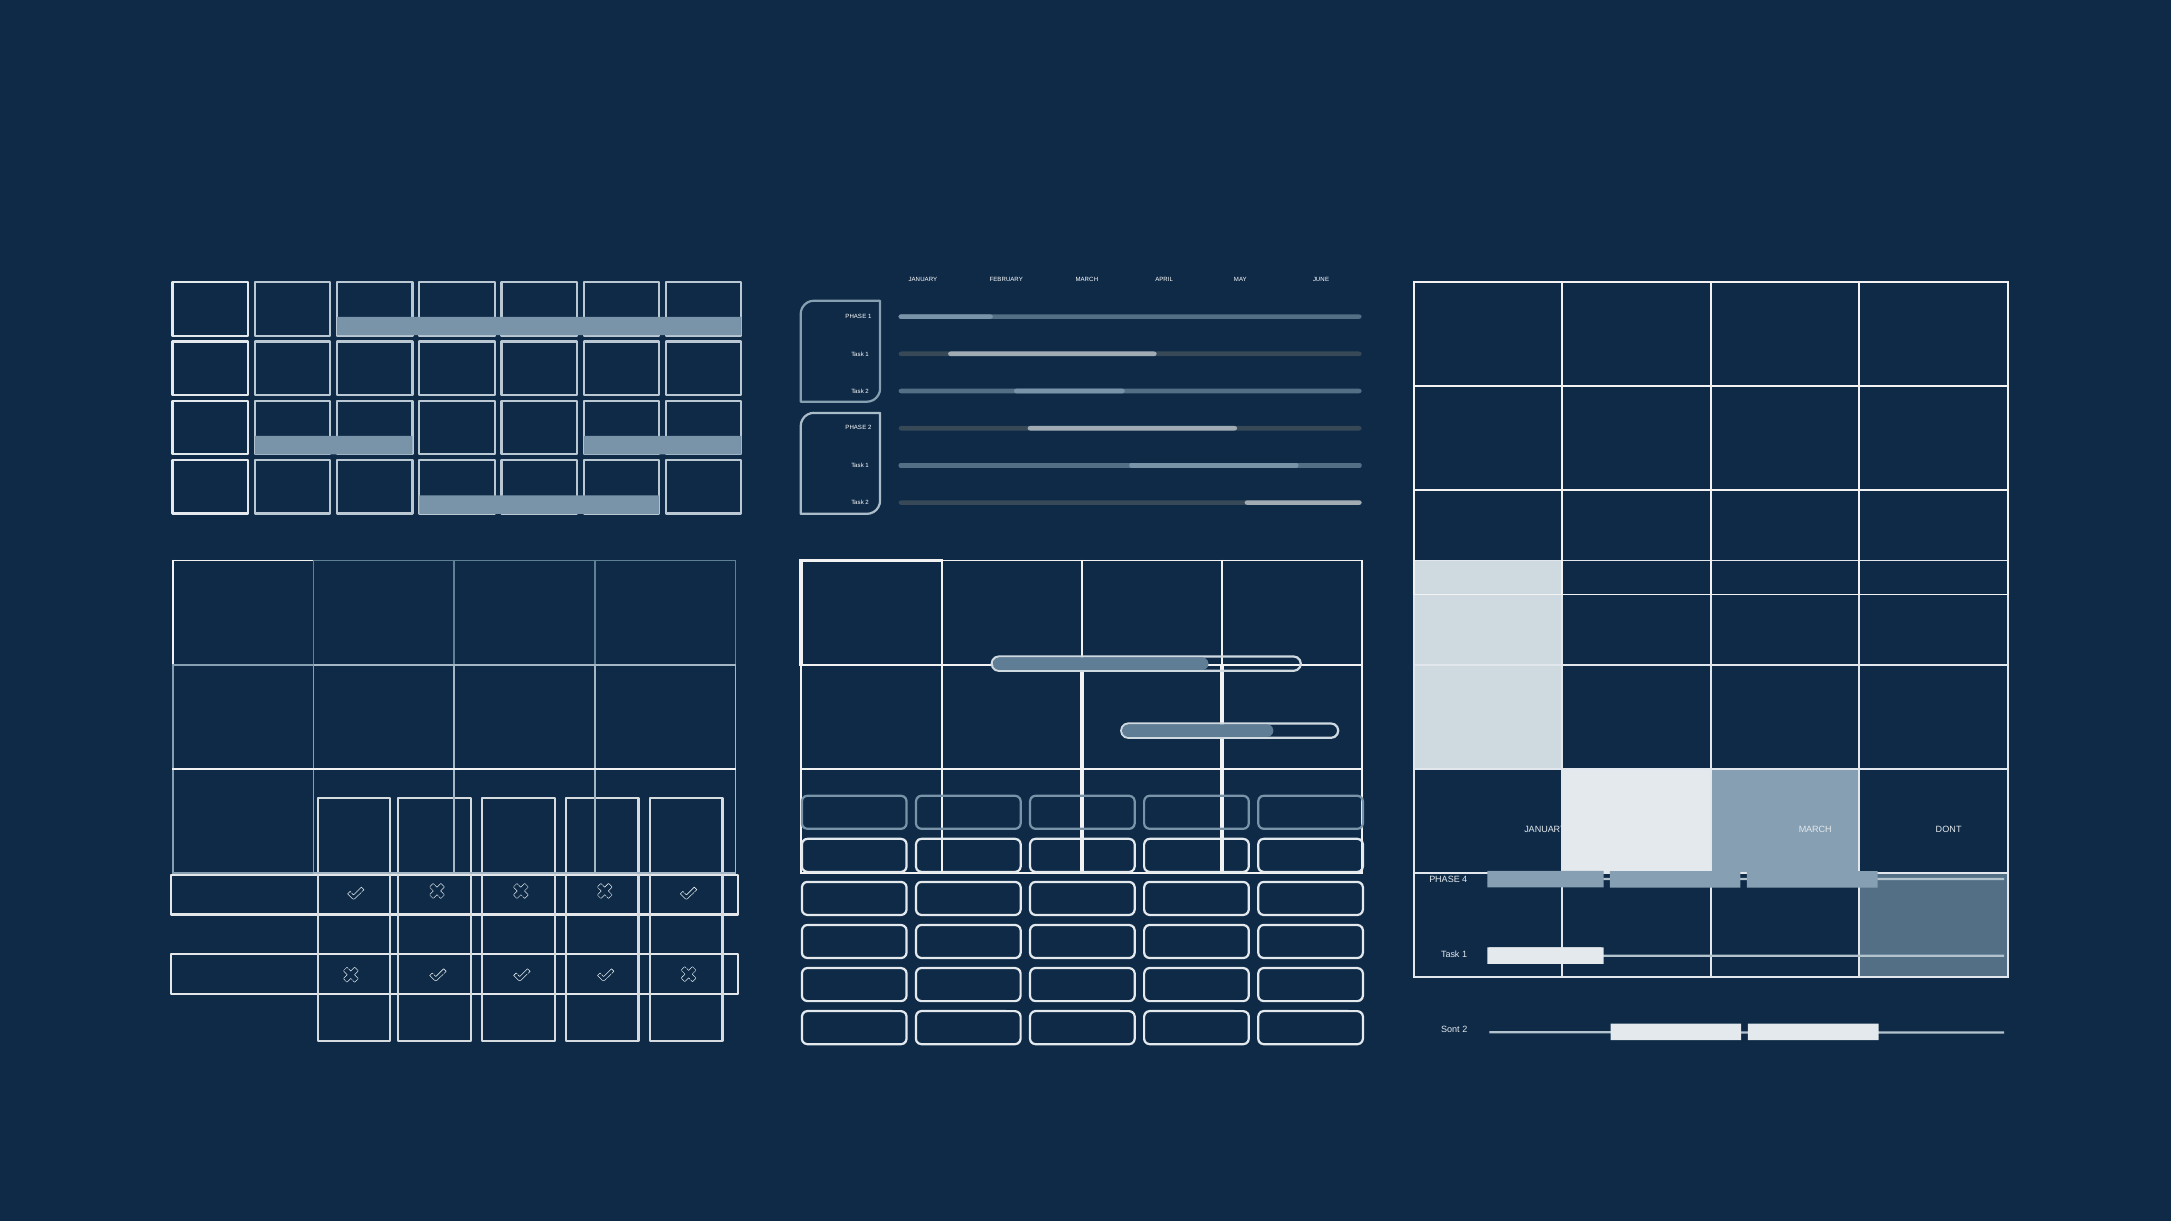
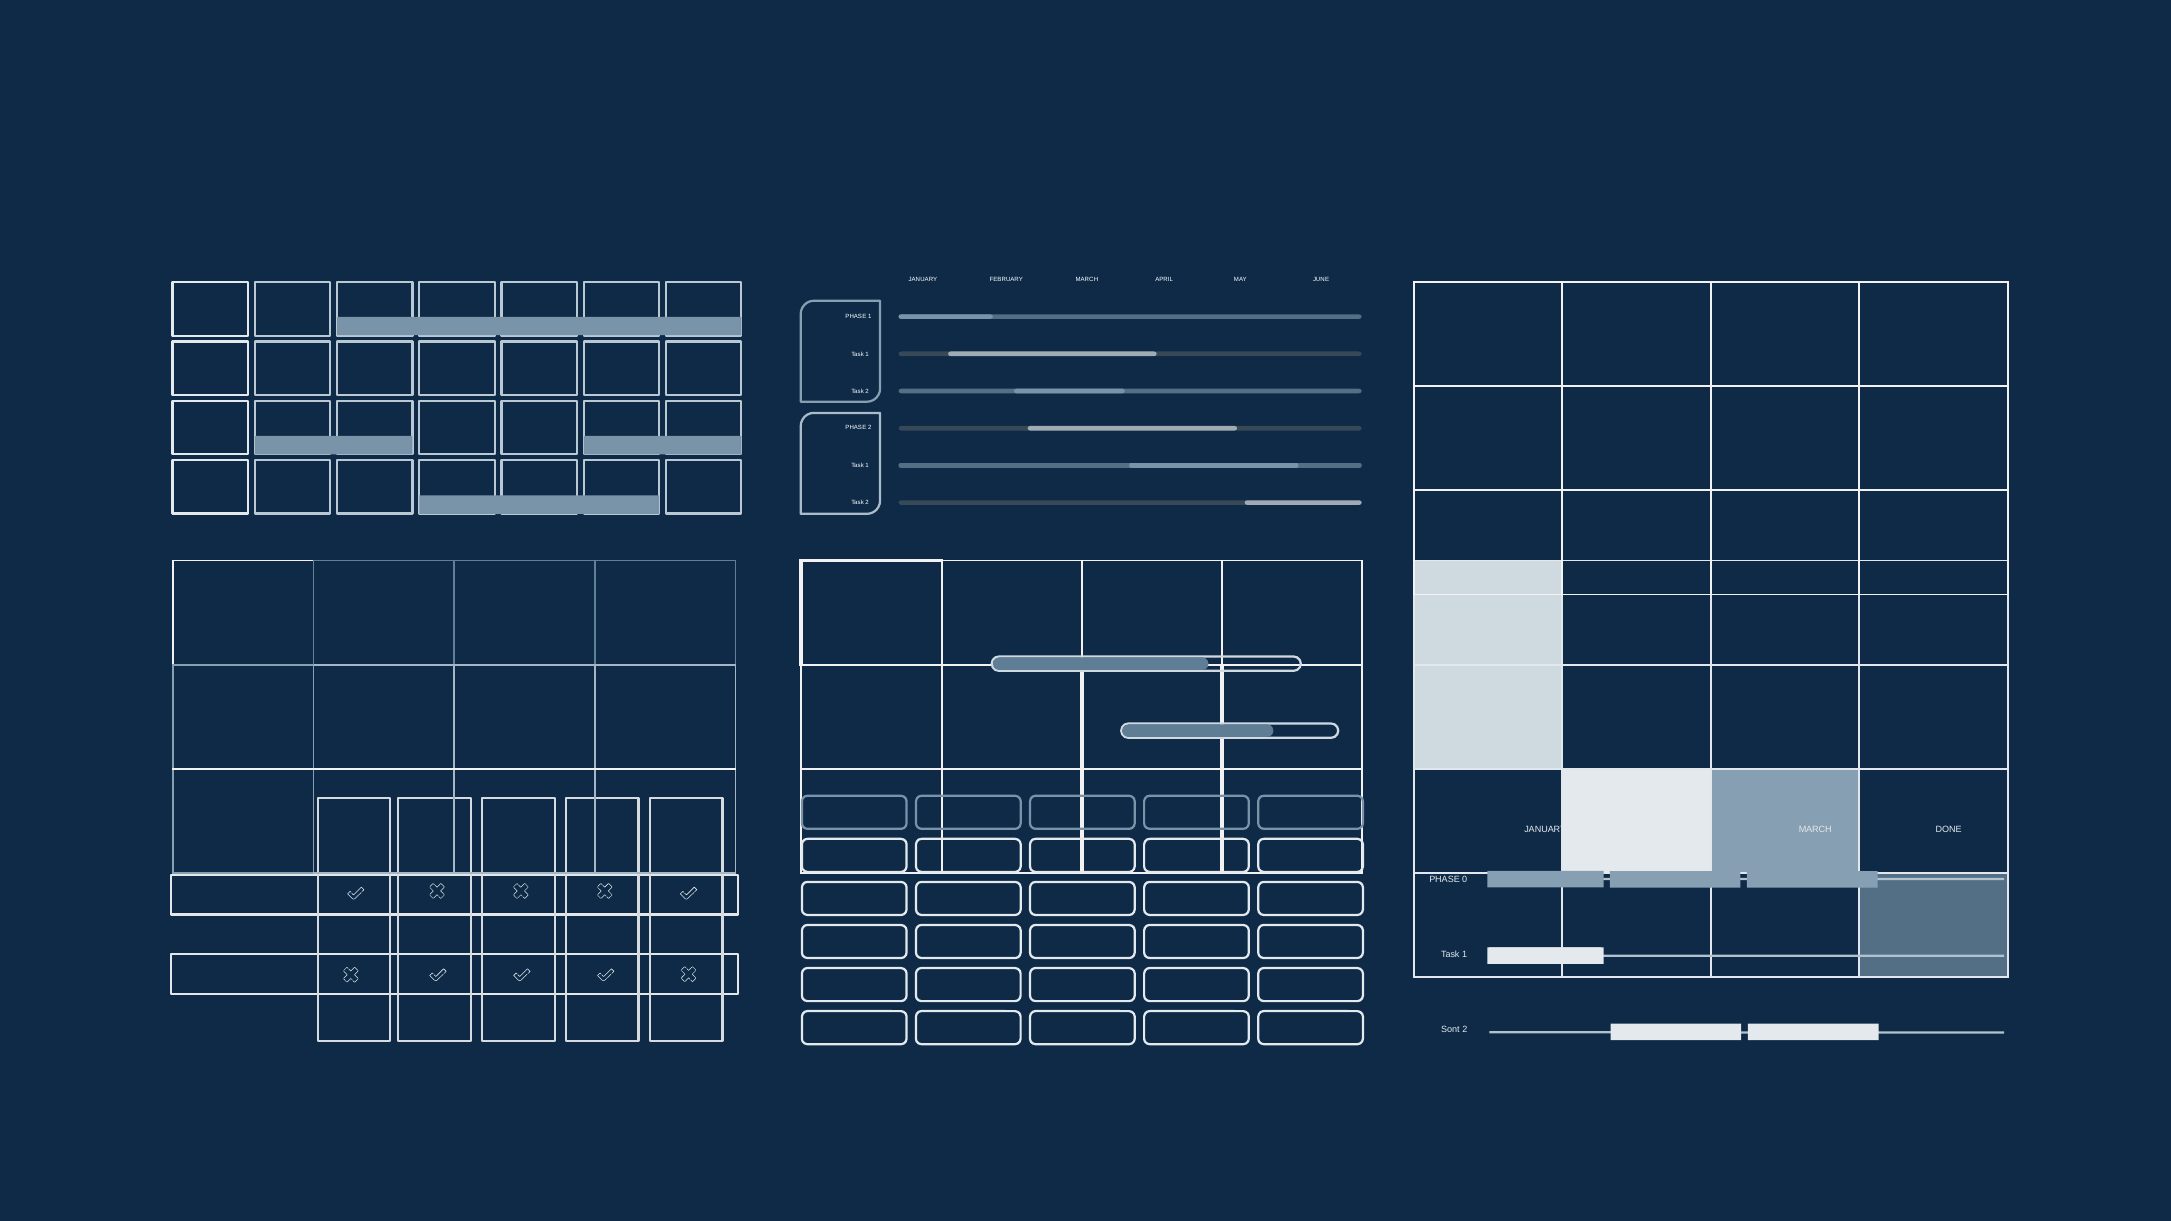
DONT: DONT -> DONE (1949, 830)
4: 4 -> 0 (1465, 880)
